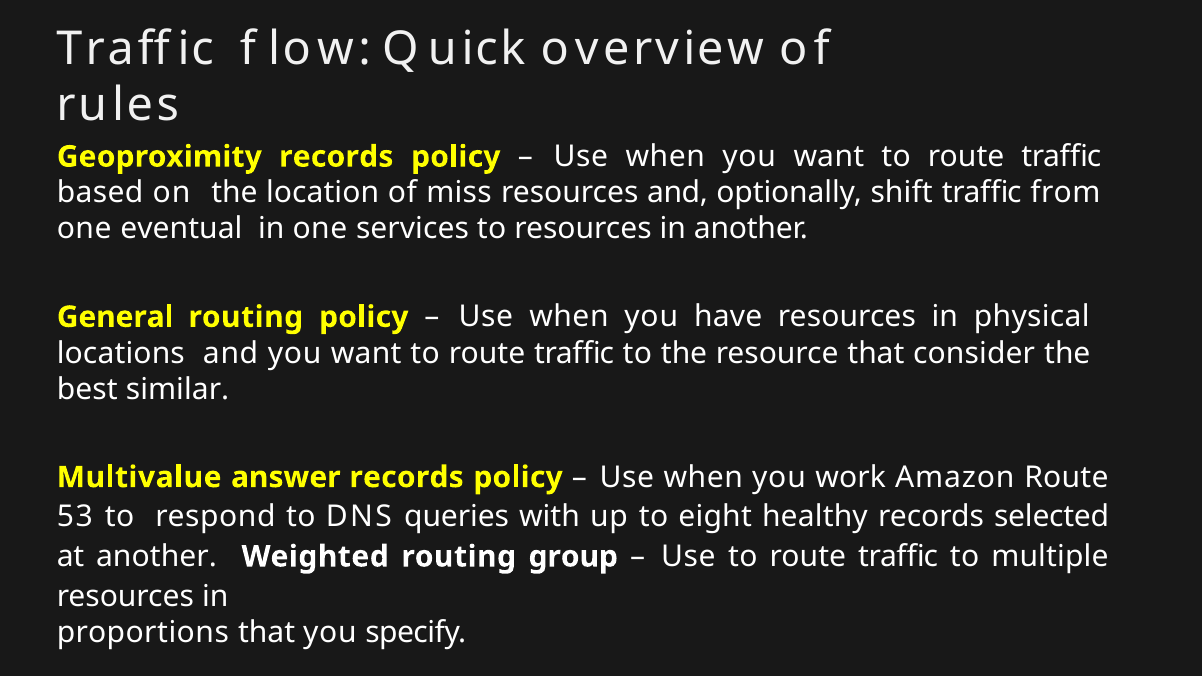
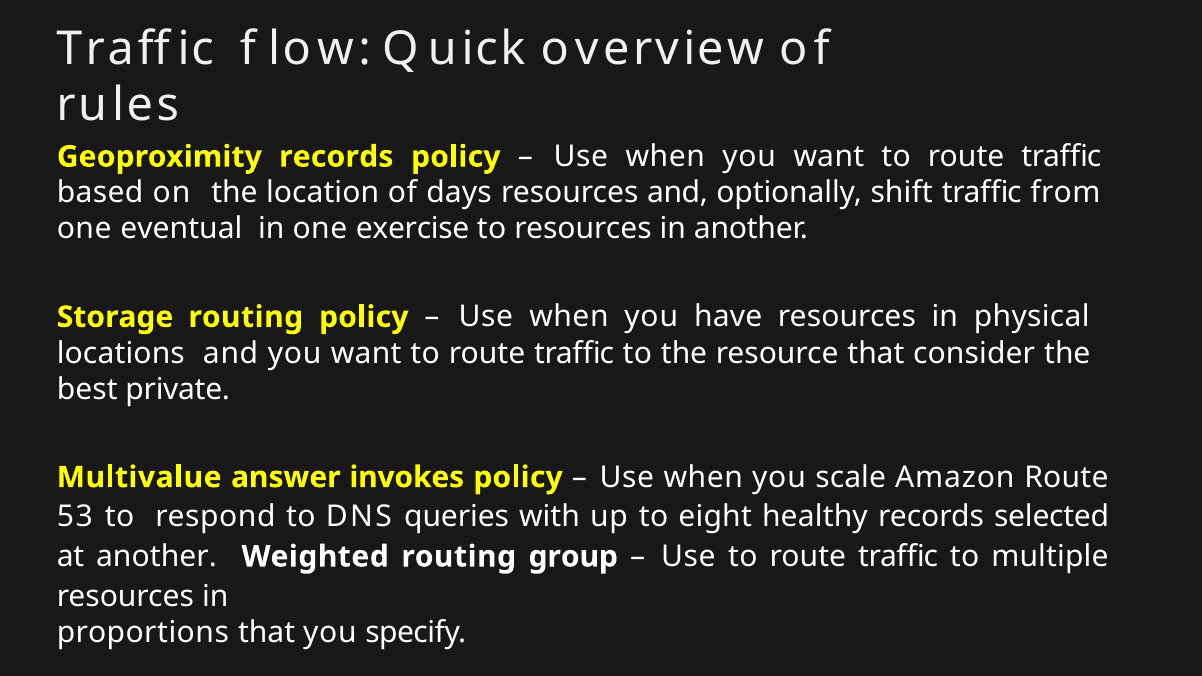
miss: miss -> days (459, 193)
services: services -> exercise (413, 229)
General: General -> Storage (115, 317)
similar: similar -> private (178, 389)
answer records: records -> invokes (407, 477)
work: work -> scale (851, 477)
